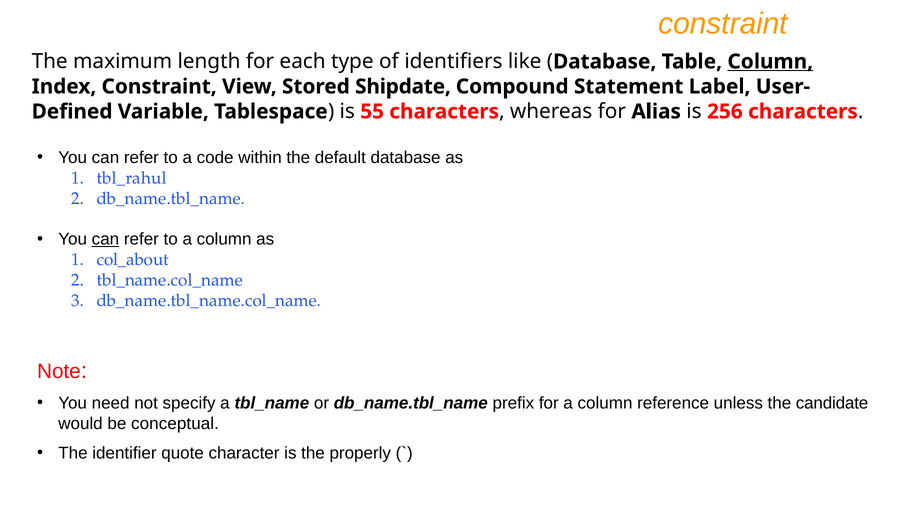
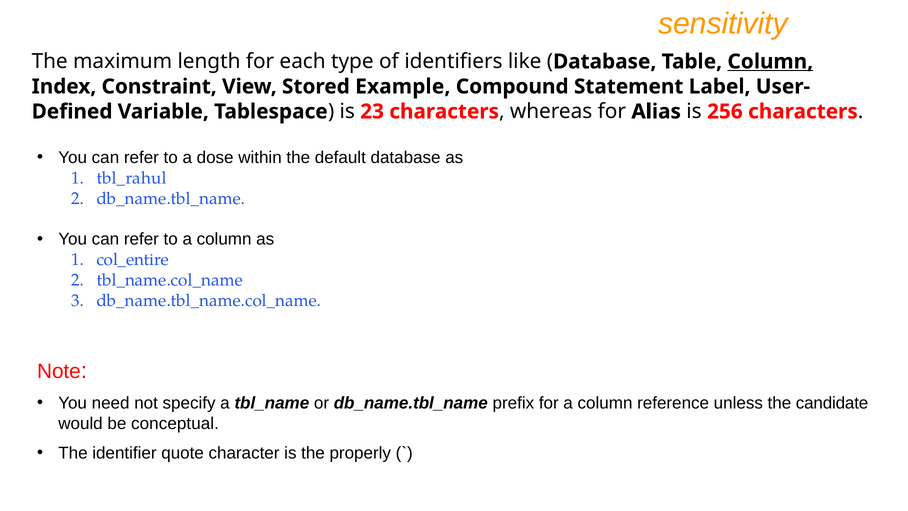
constraint: constraint -> sensitivity (723, 24)
Shipdate: Shipdate -> Example (403, 87)
55: 55 -> 23 (372, 112)
code: code -> dose (215, 157)
can underline: present -> none (105, 239)
col_about: col_about -> col_entire (133, 260)
